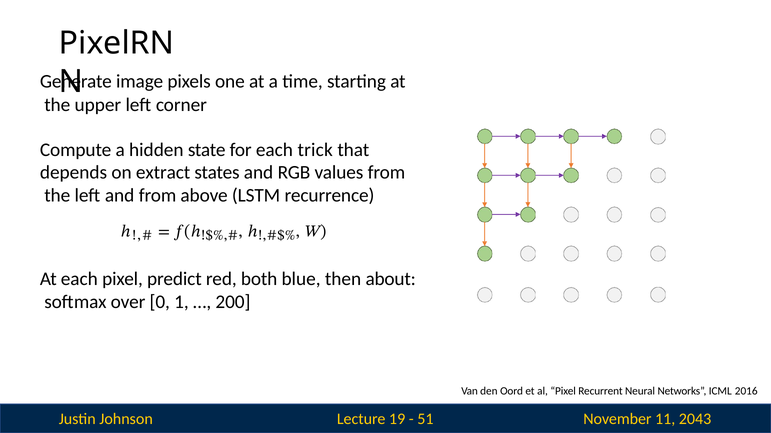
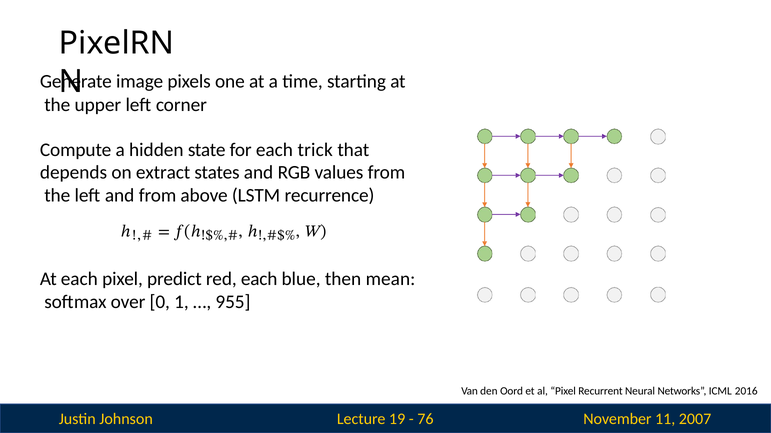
red both: both -> each (259, 279)
about: about -> mean (391, 279)
200: 200 -> 955 (233, 302)
51: 51 -> 76 (425, 420)
2043: 2043 -> 2007 (695, 420)
